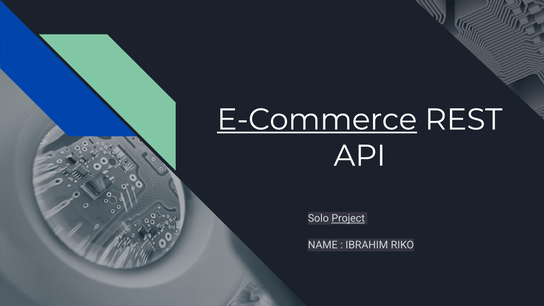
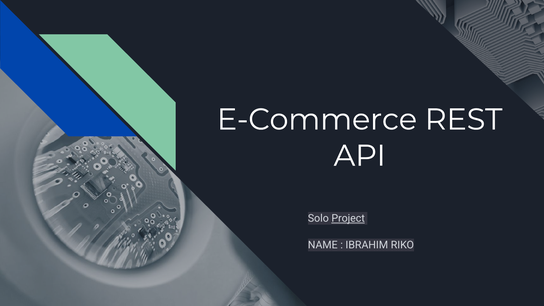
E-Commerce underline: present -> none (317, 120)
